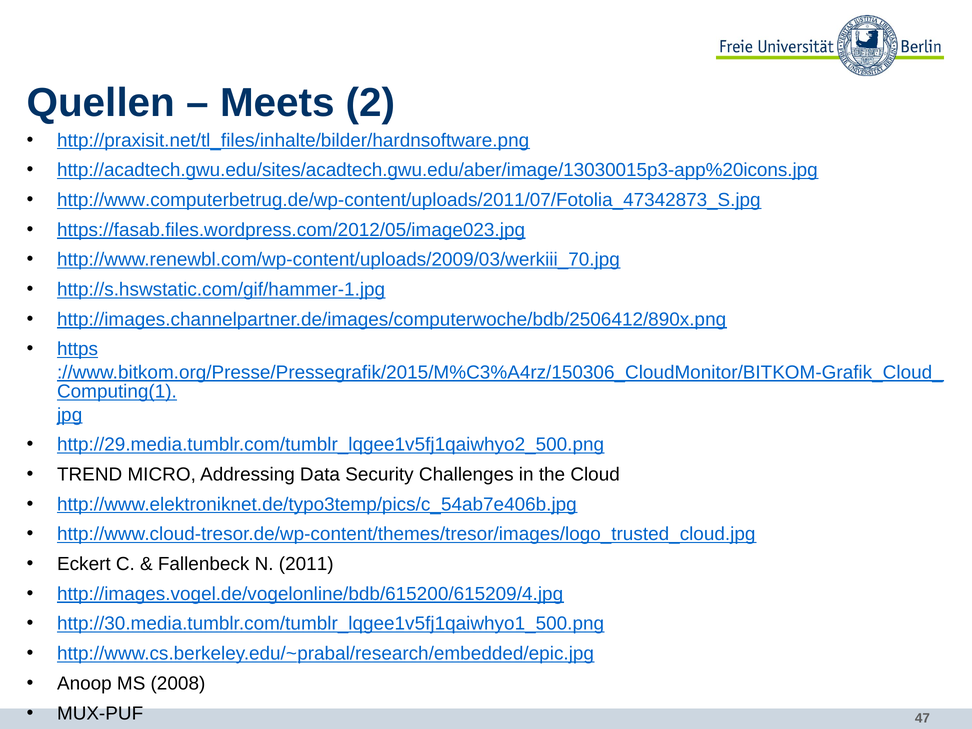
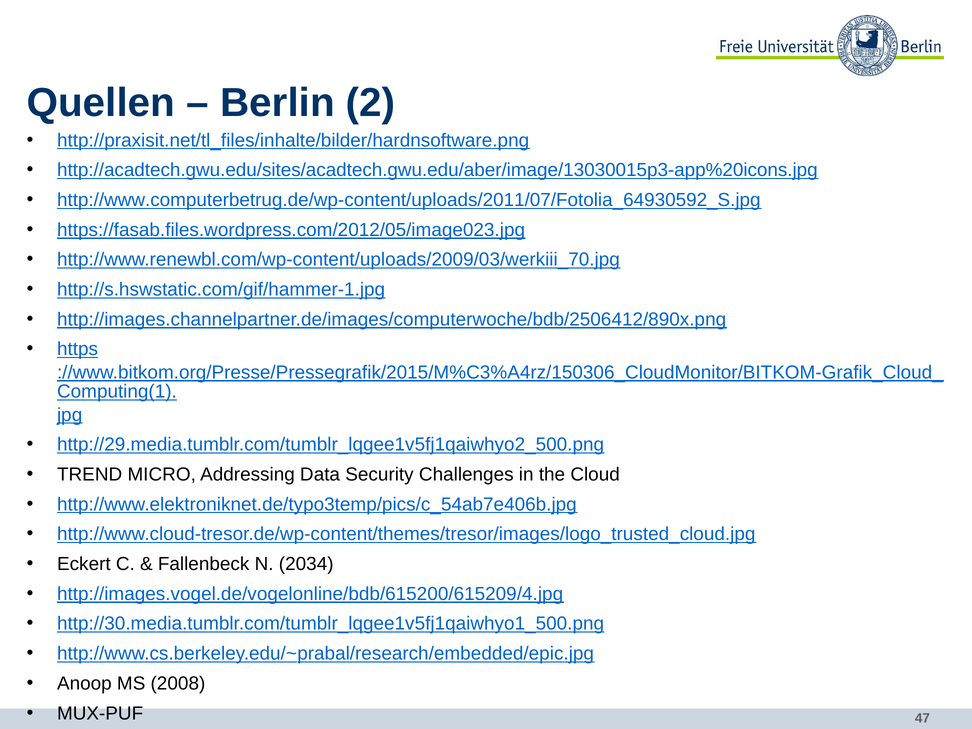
Meets: Meets -> Berlin (277, 103)
http://www.computerbetrug.de/wp-content/uploads/2011/07/Fotolia_47342873_S.jpg: http://www.computerbetrug.de/wp-content/uploads/2011/07/Fotolia_47342873_S.jpg -> http://www.computerbetrug.de/wp-content/uploads/2011/07/Fotolia_64930592_S.jpg (409, 200)
2011: 2011 -> 2034 (306, 564)
